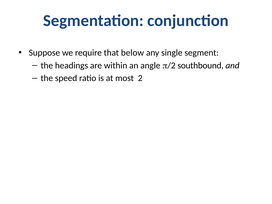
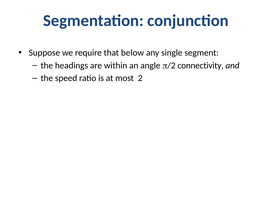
southbound: southbound -> connectivity (201, 65)
